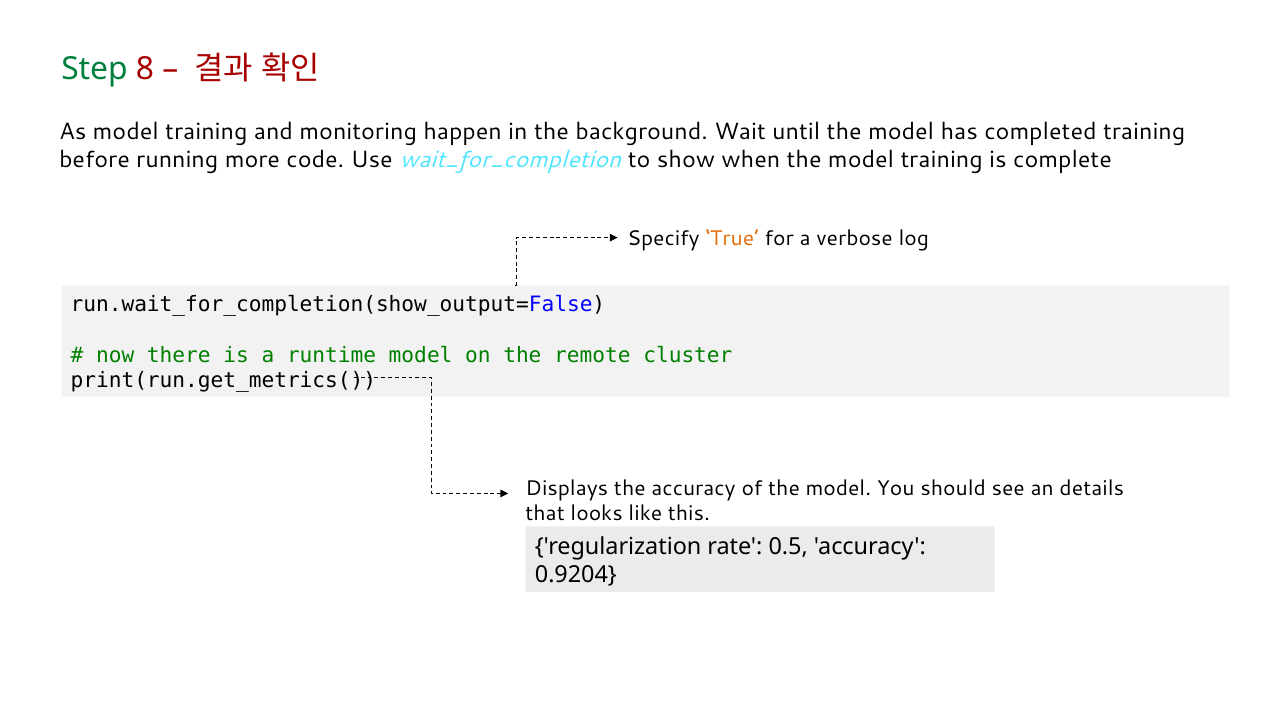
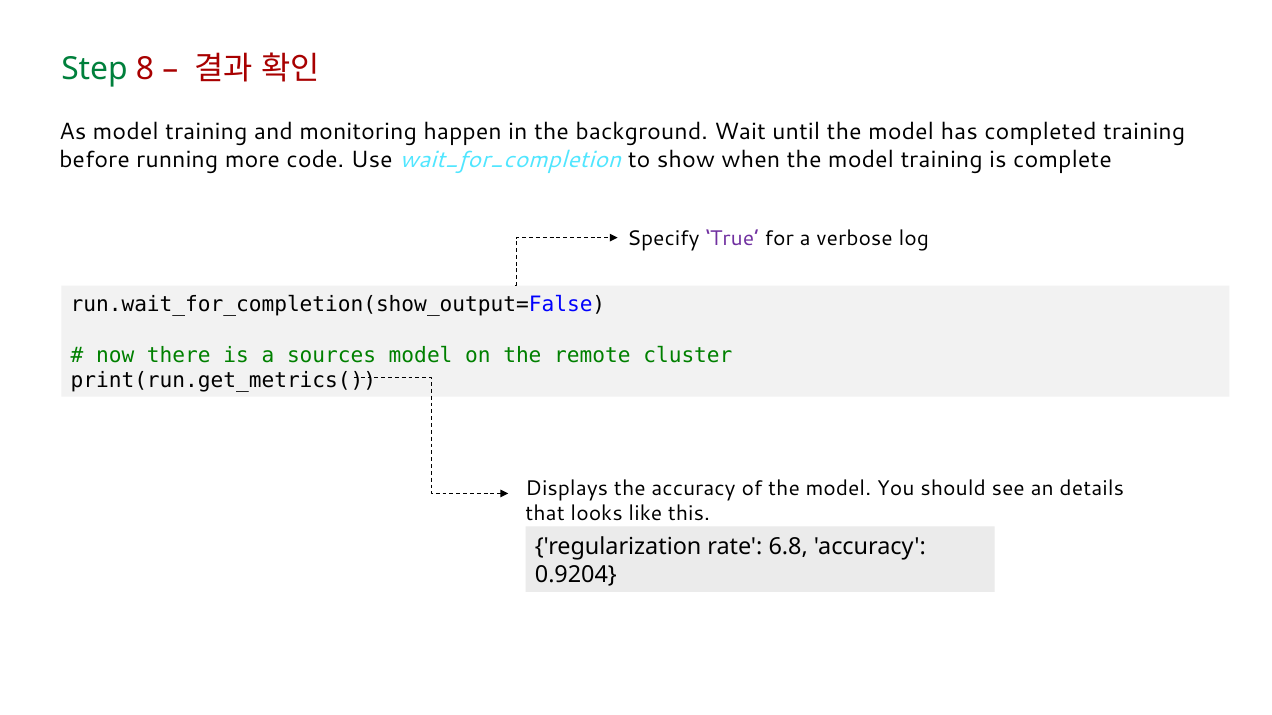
True colour: orange -> purple (732, 239)
runtime: runtime -> sources (332, 356)
0.5: 0.5 -> 6.8 (788, 547)
